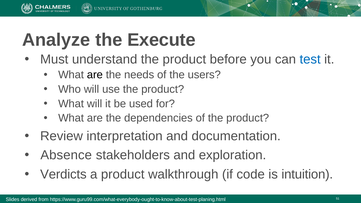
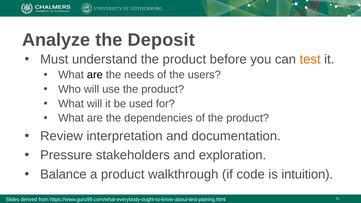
Execute: Execute -> Deposit (161, 40)
test colour: blue -> orange (310, 59)
Absence: Absence -> Pressure (66, 155)
Verdicts: Verdicts -> Balance (63, 174)
